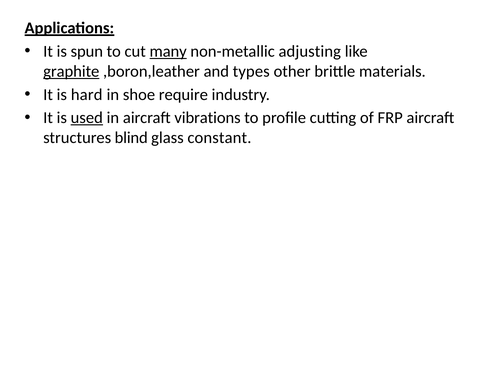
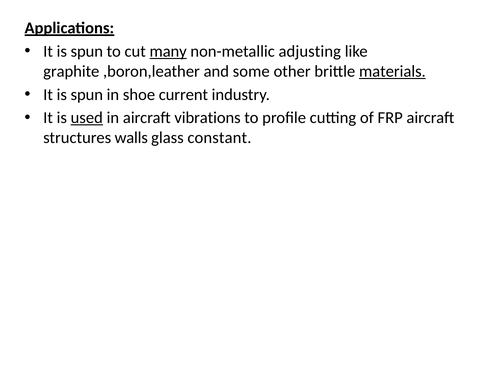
graphite underline: present -> none (71, 71)
types: types -> some (251, 71)
materials underline: none -> present (392, 71)
hard: hard -> spun (87, 94)
require: require -> current (183, 94)
blind: blind -> walls (131, 138)
